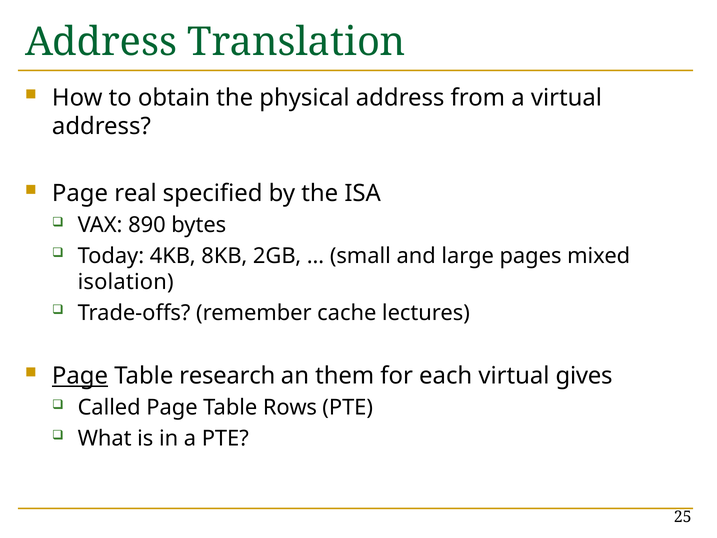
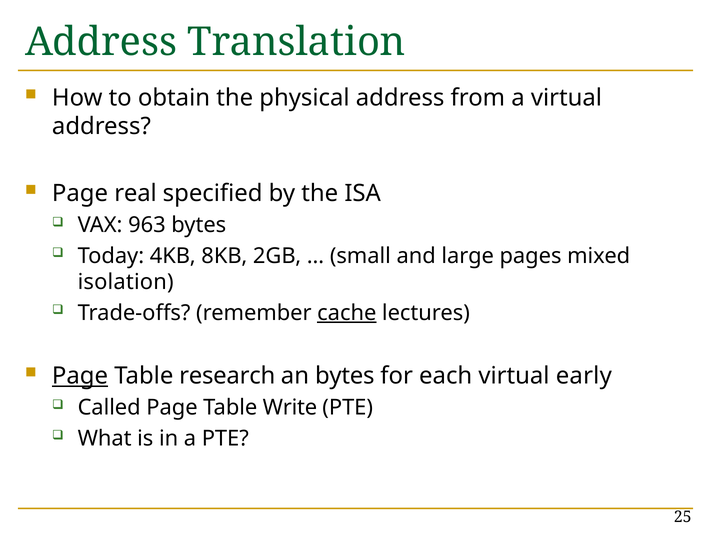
890: 890 -> 963 (147, 225)
cache underline: none -> present (347, 313)
an them: them -> bytes (345, 376)
gives: gives -> early (584, 376)
Rows: Rows -> Write (290, 407)
